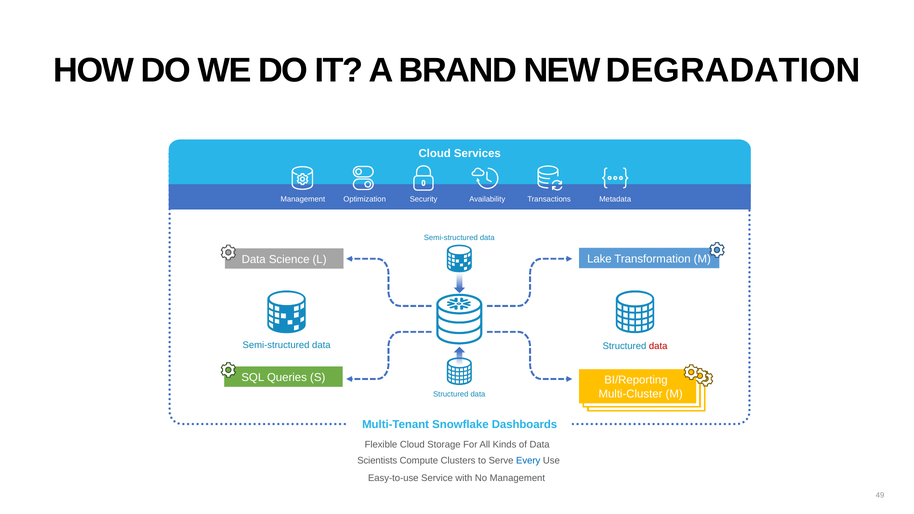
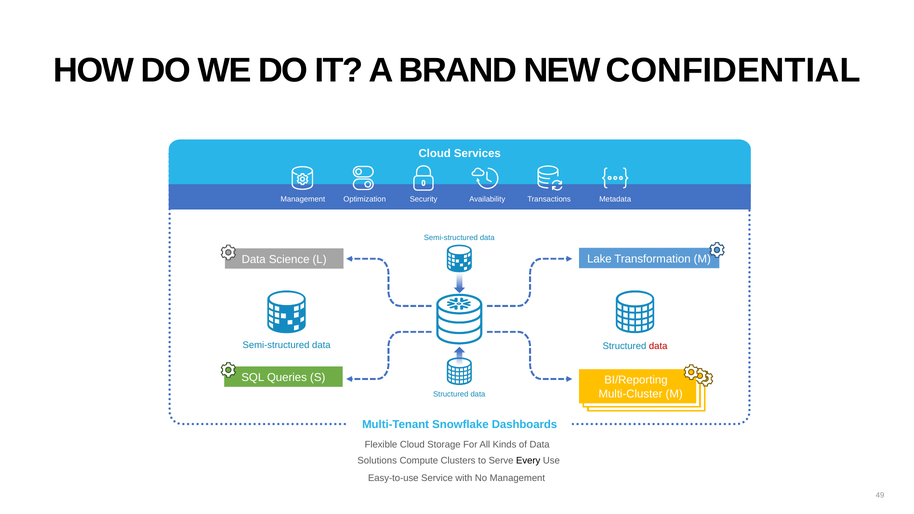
DEGRADATION: DEGRADATION -> CONFIDENTIAL (733, 71)
Scientists: Scientists -> Solutions (377, 461)
Every colour: blue -> black (528, 461)
